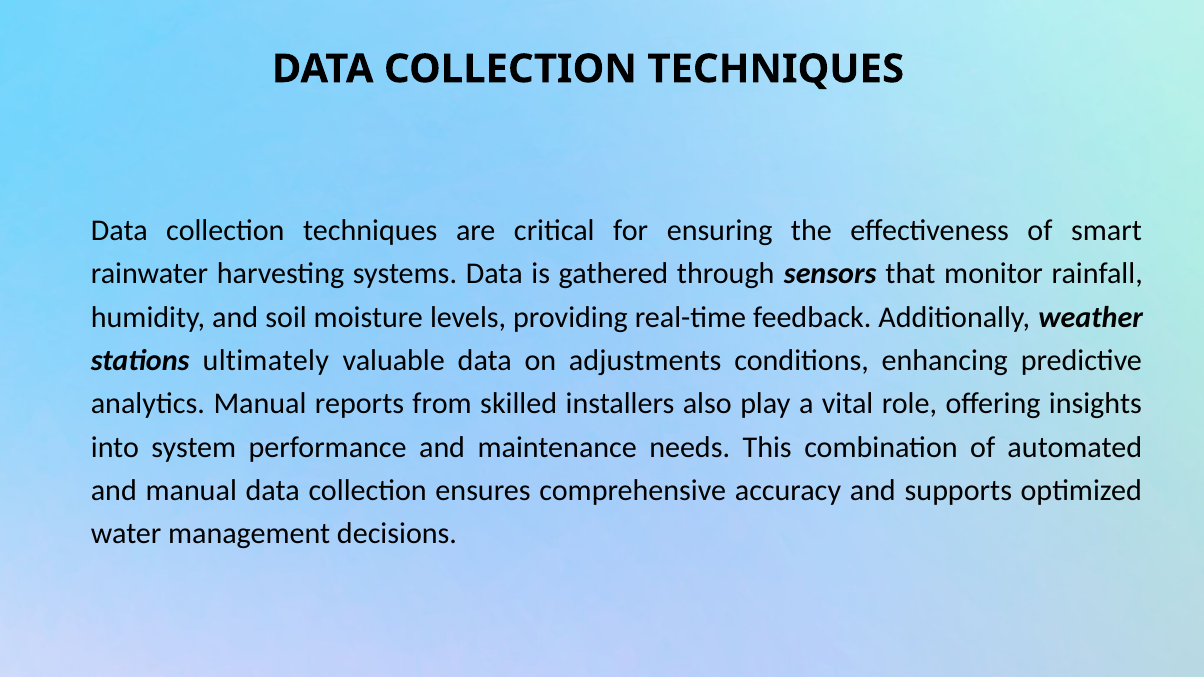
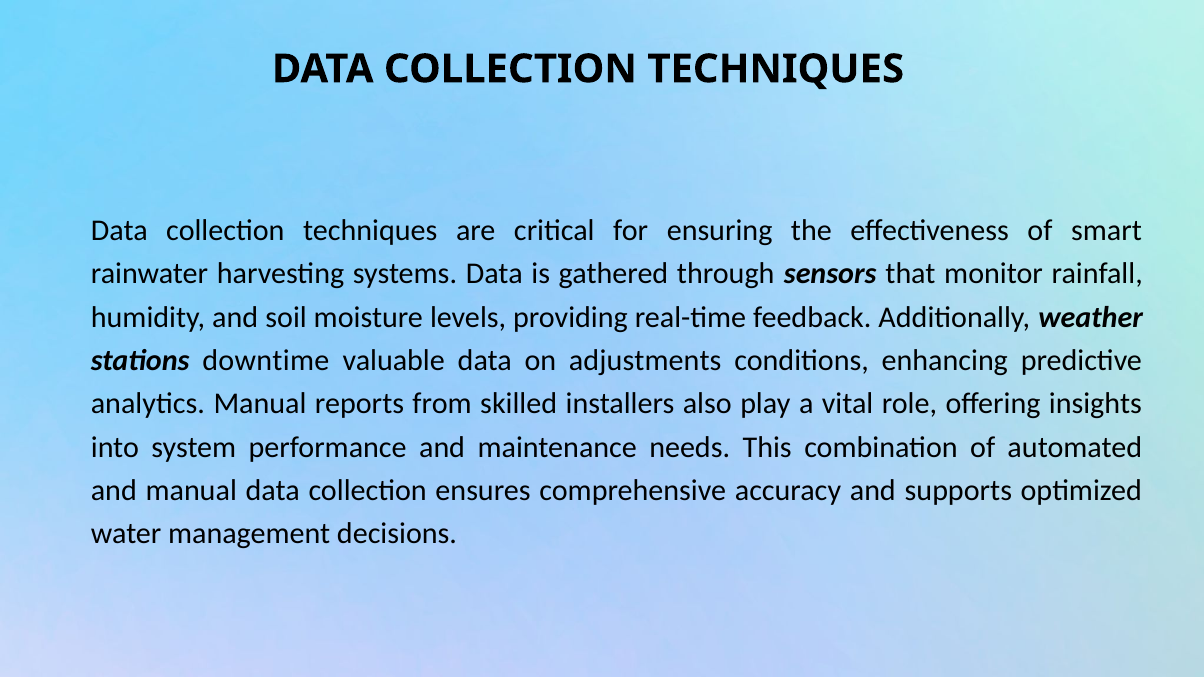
ultimately: ultimately -> downtime (266, 361)
